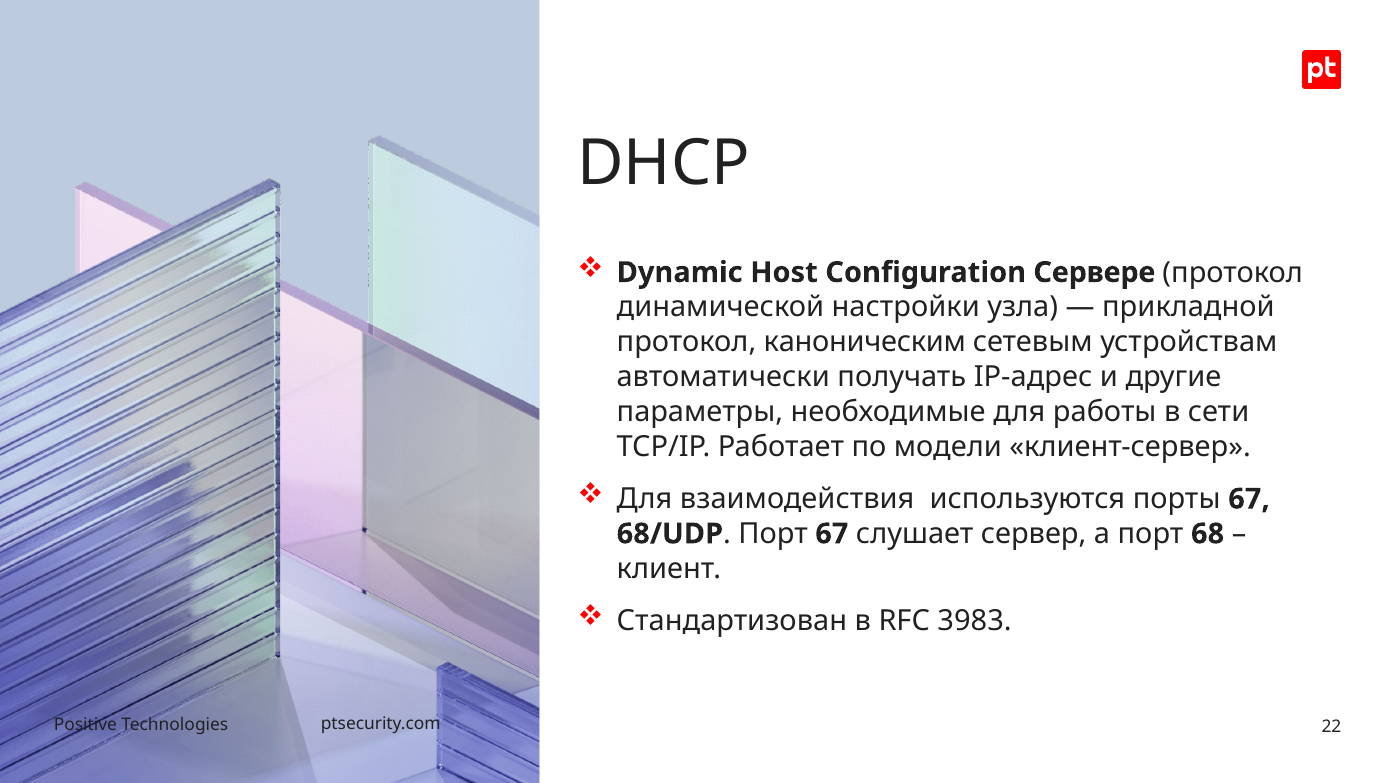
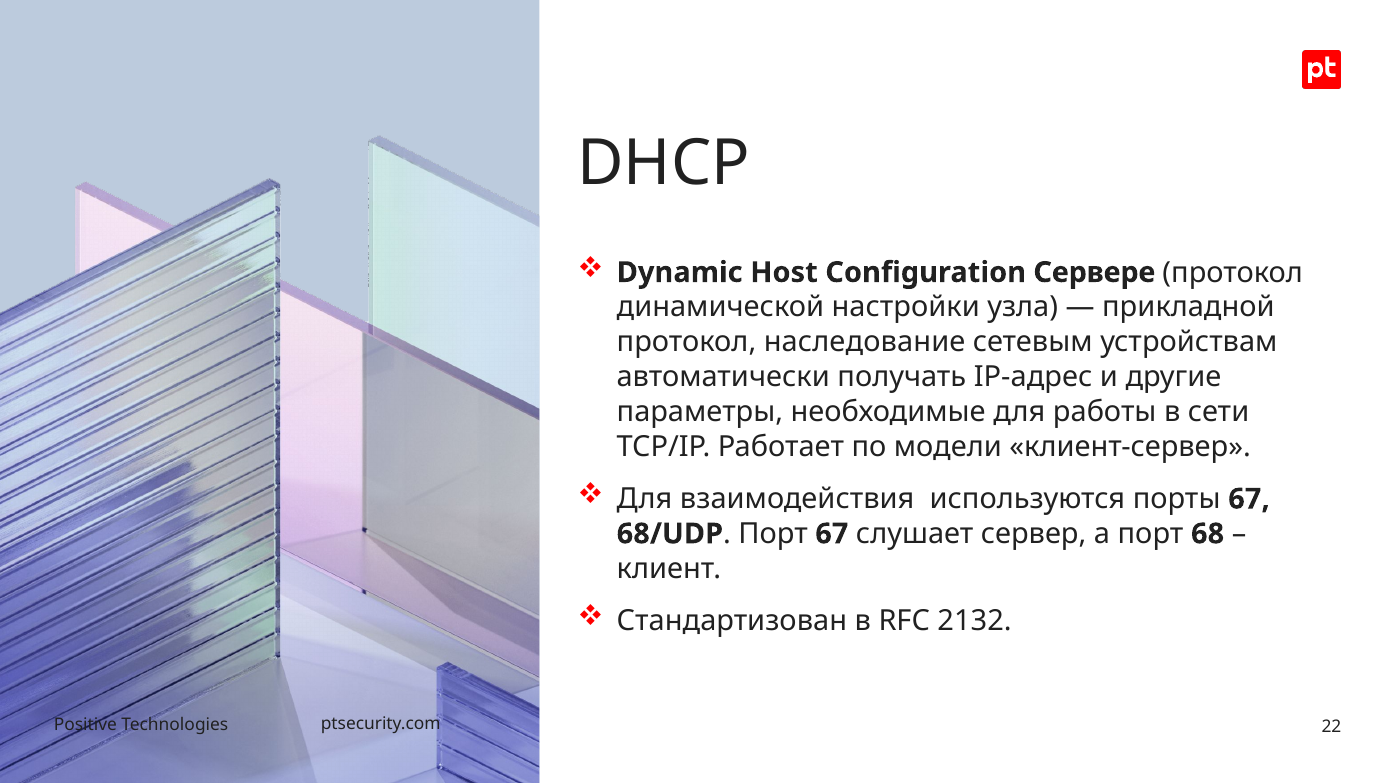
каноническим: каноническим -> наследование (865, 342)
3983: 3983 -> 2132 (975, 620)
